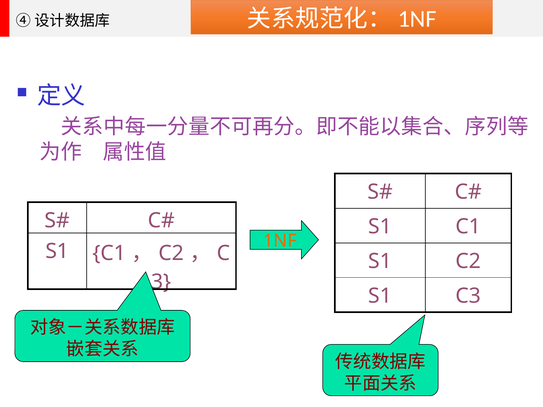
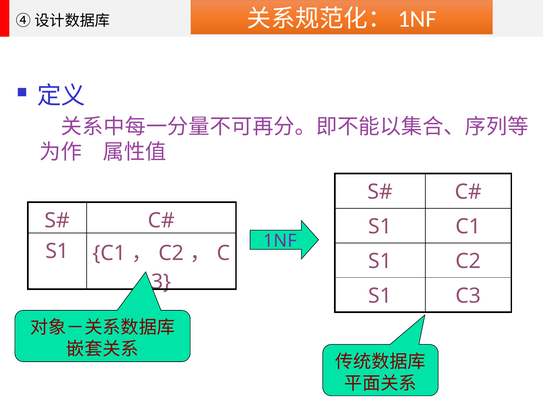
1NF colour: orange -> purple (280, 241)
